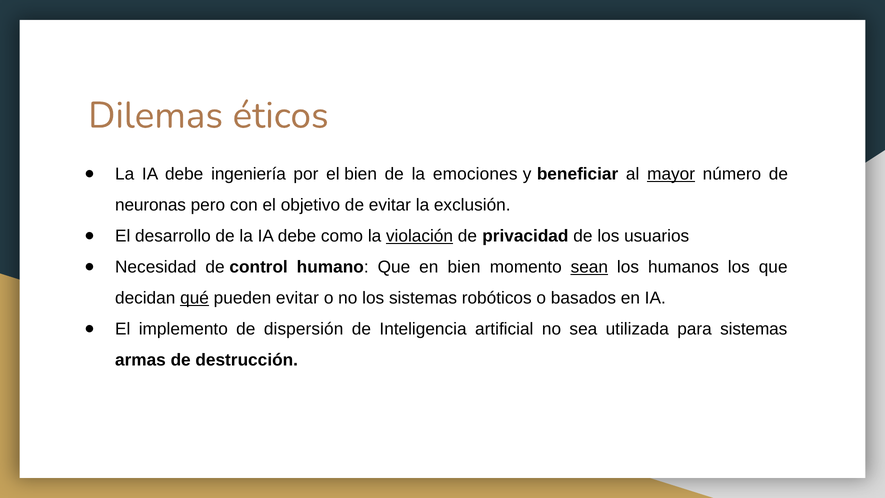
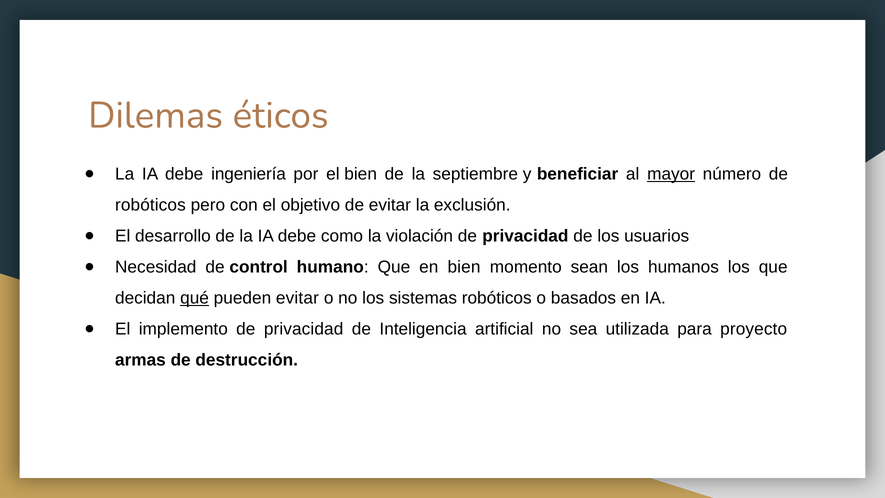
emociones: emociones -> septiembre (475, 174)
neuronas: neuronas -> robóticos (150, 205)
violación underline: present -> none (420, 236)
sean underline: present -> none (589, 267)
implemento de dispersión: dispersión -> privacidad (304, 329)
para sistemas: sistemas -> proyecto (754, 329)
